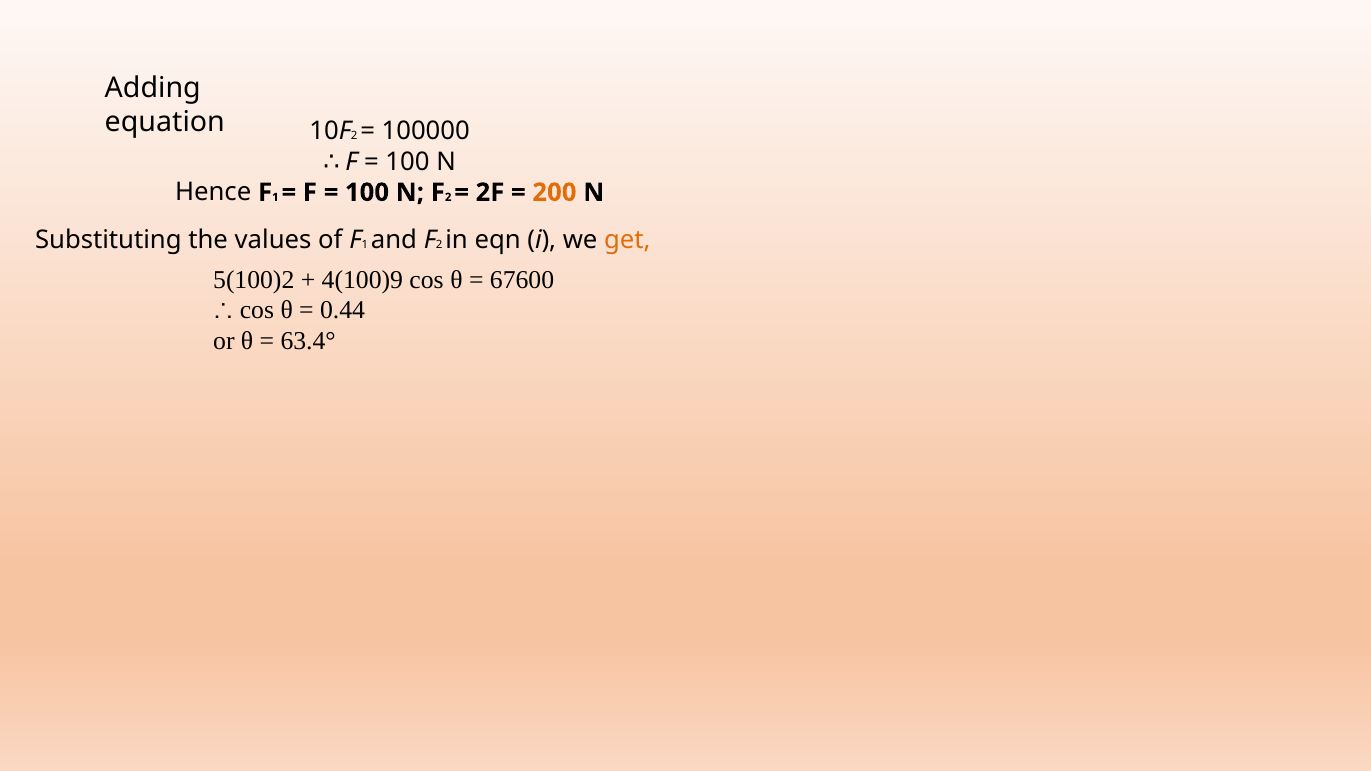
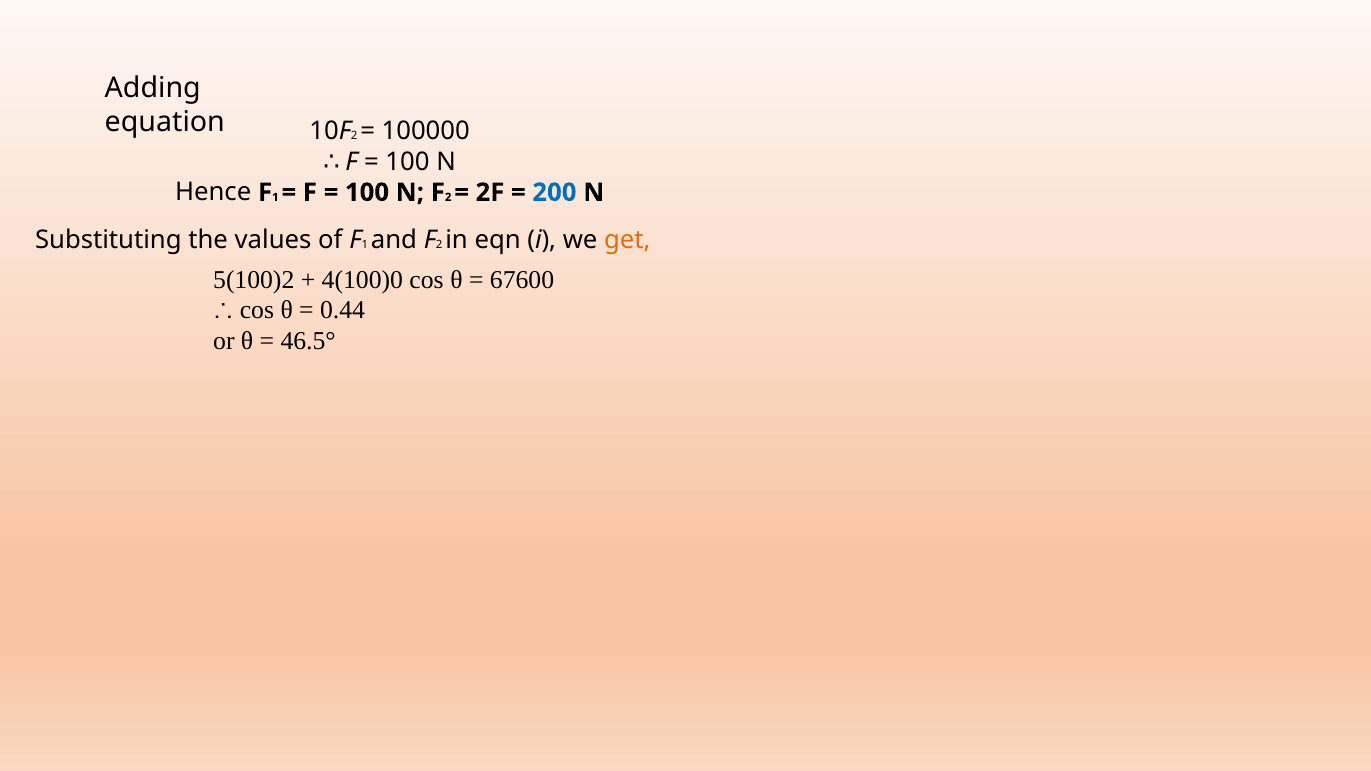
200 colour: orange -> blue (554, 192)
4(100)9: 4(100)9 -> 4(100)0 (362, 280)
63.4°: 63.4° -> 46.5° (308, 341)
